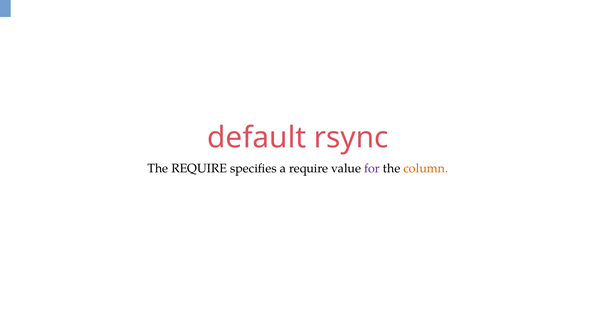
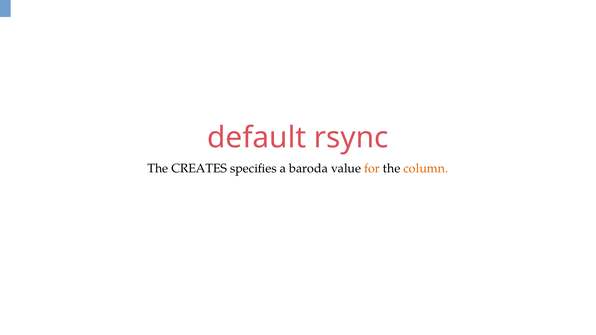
The REQUIRE: REQUIRE -> CREATES (199, 168)
a require: require -> baroda (309, 168)
for colour: purple -> orange (372, 168)
